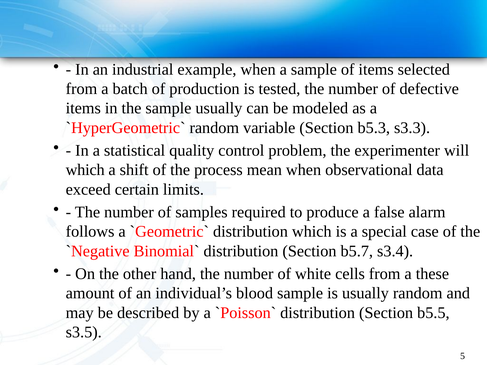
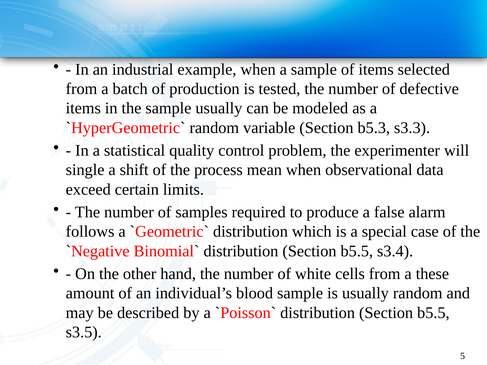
which: which -> single (85, 170)
b5.7: b5.7 -> b5.5 (357, 251)
